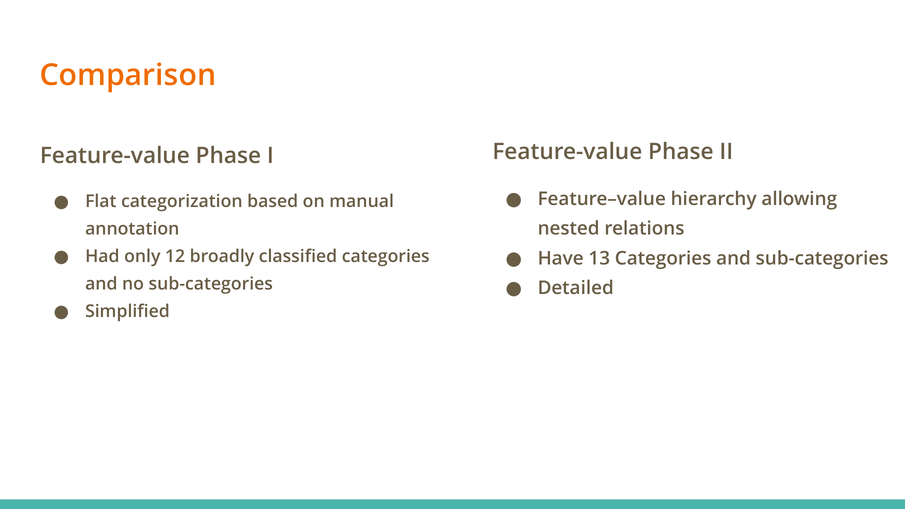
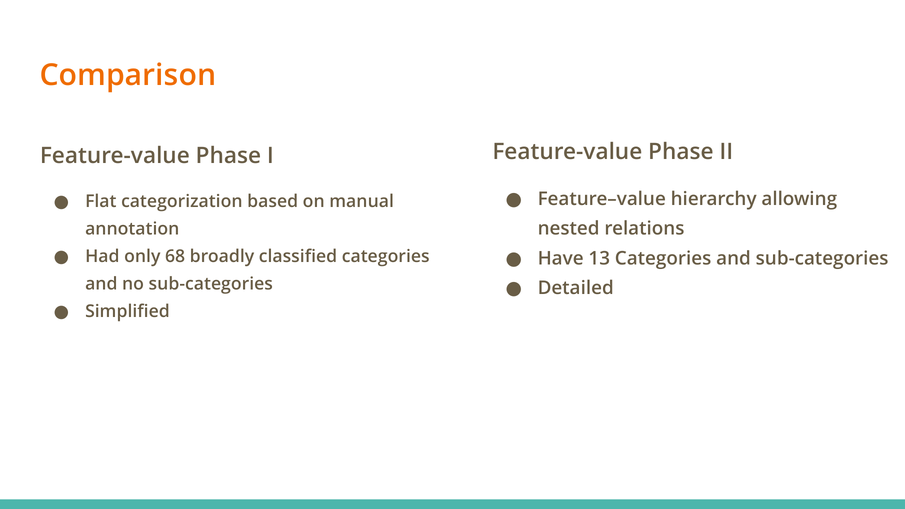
12: 12 -> 68 (175, 257)
